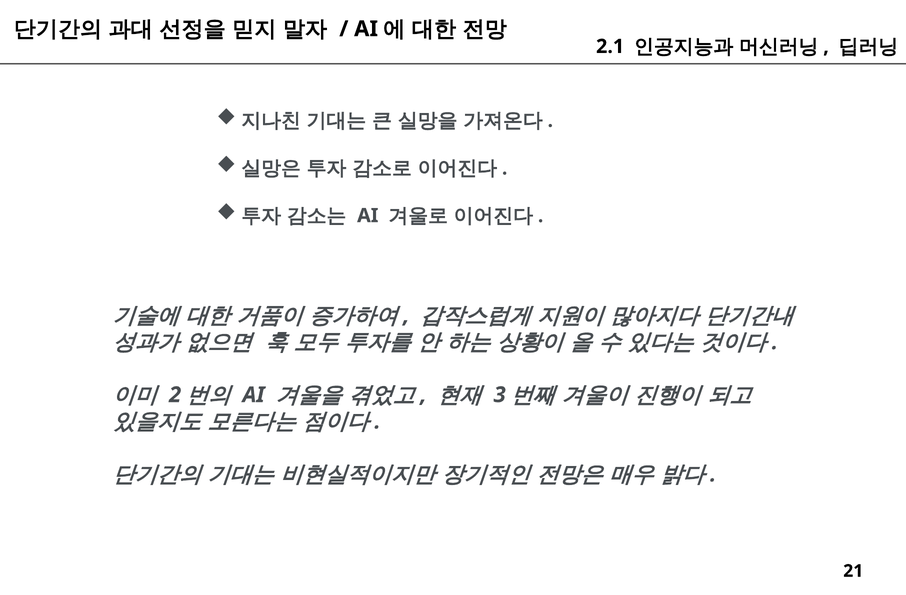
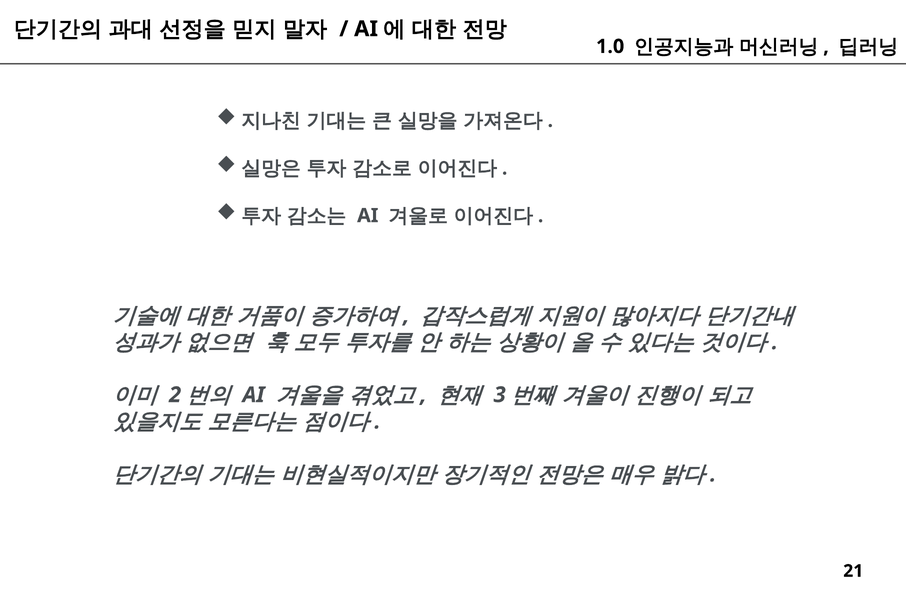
2.1: 2.1 -> 1.0 (610, 46)
